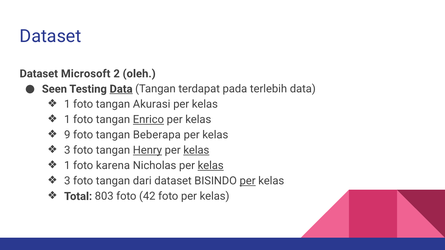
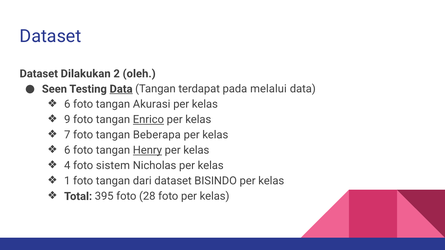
Microsoft: Microsoft -> Dilakukan (86, 74)
terlebih: terlebih -> melalui (268, 89)
1: 1 -> 6 (67, 104)
1: 1 -> 9 (67, 120)
9: 9 -> 7 (67, 135)
3: 3 -> 6 (67, 150)
kelas underline: present -> none (196, 150)
1: 1 -> 4 (67, 166)
karena: karena -> sistem (113, 166)
kelas underline: present -> none (211, 166)
3: 3 -> 1 (67, 181)
per underline: present -> none (248, 181)
803: 803 -> 395 (104, 197)
42: 42 -> 28 (147, 197)
